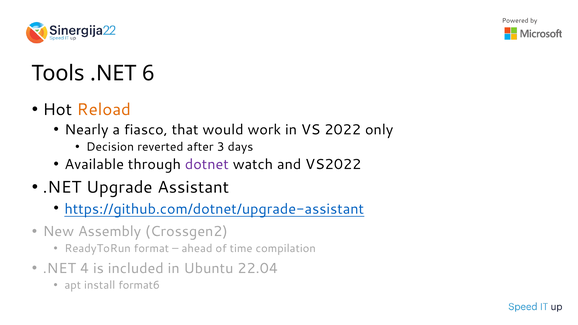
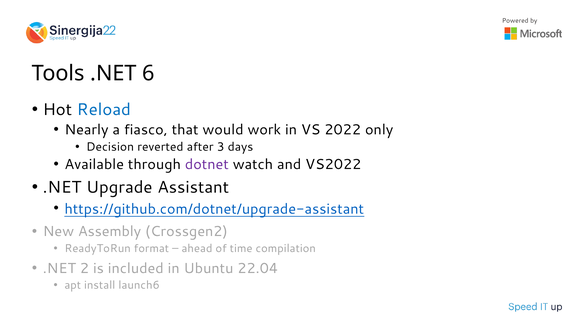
Reload colour: orange -> blue (104, 110)
4: 4 -> 2 (84, 268)
format6: format6 -> launch6 (139, 285)
